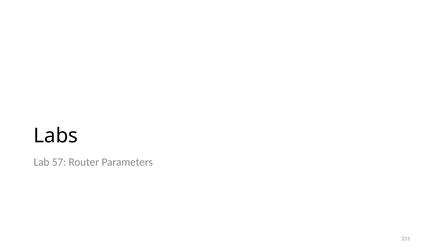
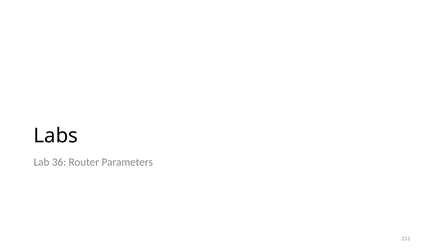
57: 57 -> 36 (59, 162)
